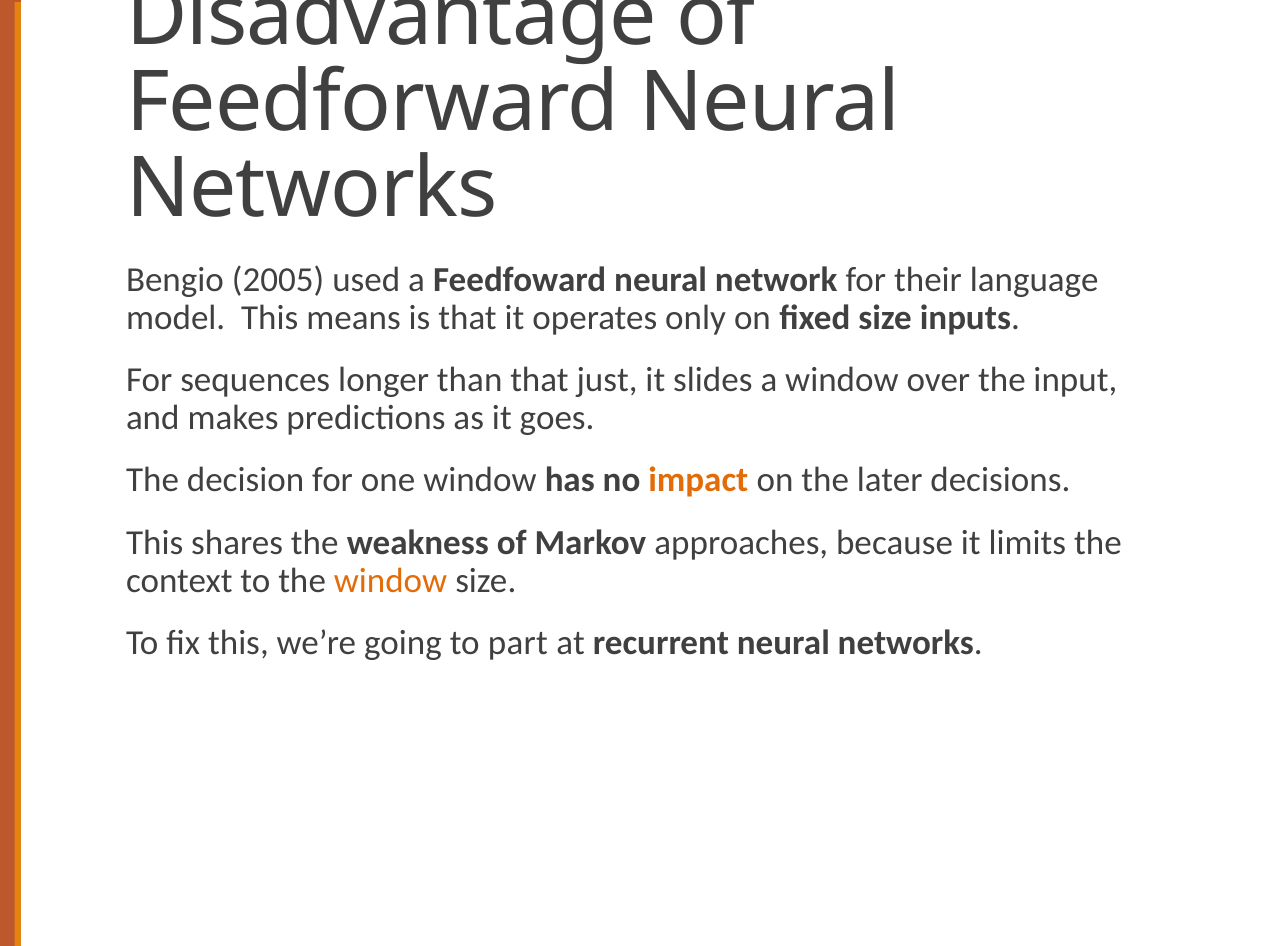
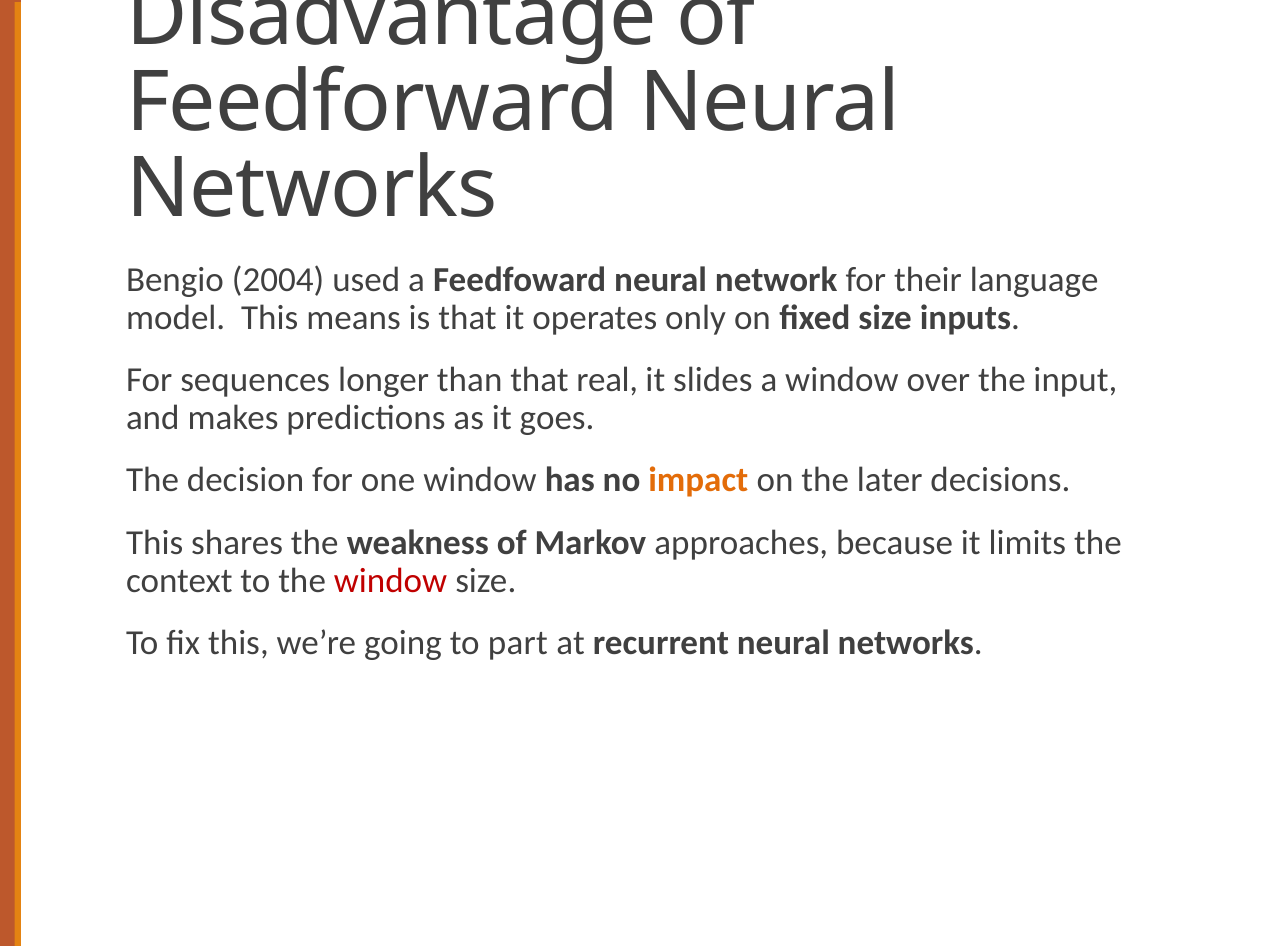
2005: 2005 -> 2004 (278, 280)
just: just -> real (607, 380)
window colour: orange -> red (391, 580)
